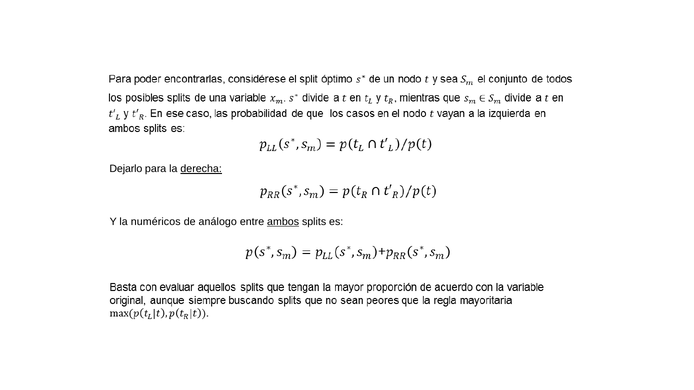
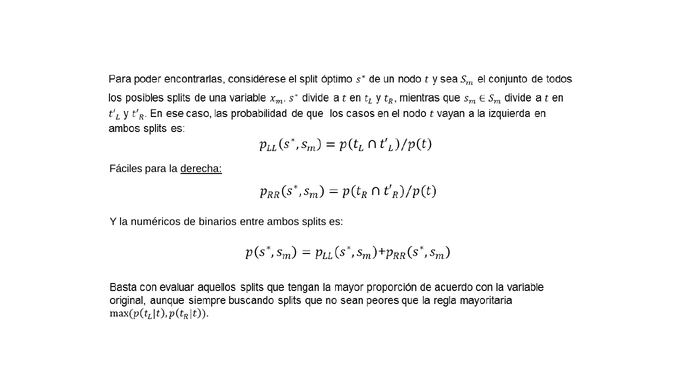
Dejarlo: Dejarlo -> Fáciles (126, 169)
análogo: análogo -> binarios (218, 222)
ambos underline: present -> none (283, 222)
